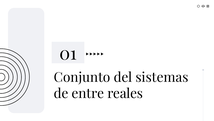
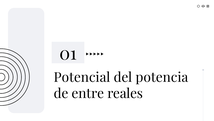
Conjunto: Conjunto -> Potencial (82, 77)
sistemas: sistemas -> potencia (162, 77)
